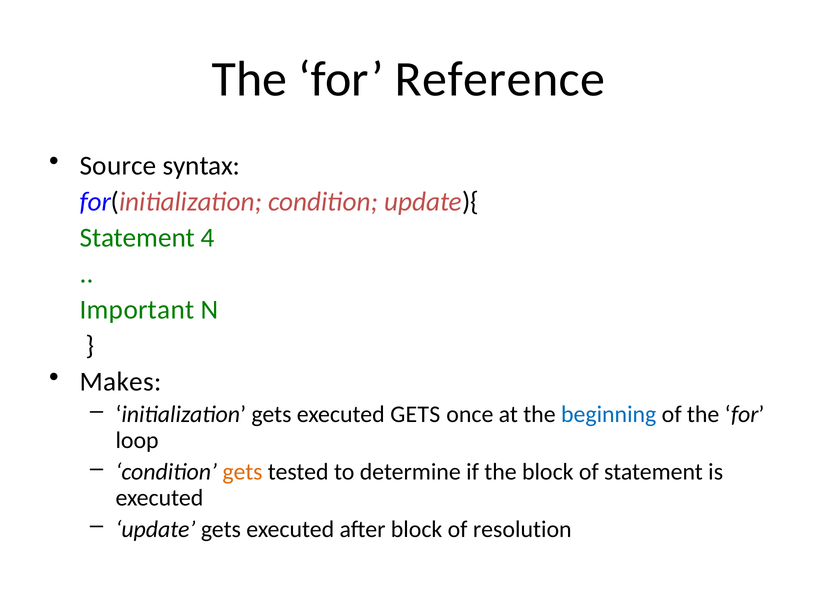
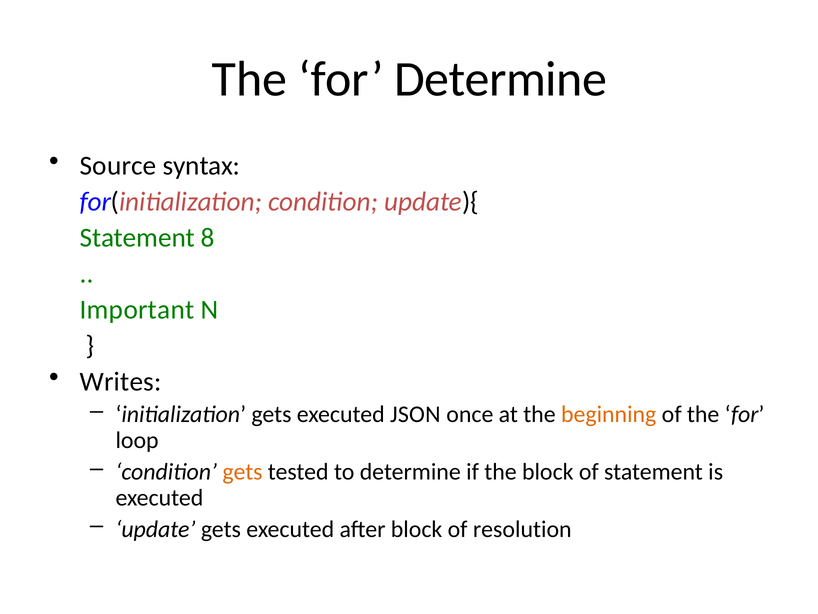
for Reference: Reference -> Determine (501, 79)
4: 4 -> 8 (208, 237)
Makes: Makes -> Writes (121, 381)
executed GETS: GETS -> JSON (415, 414)
beginning colour: blue -> orange (609, 414)
